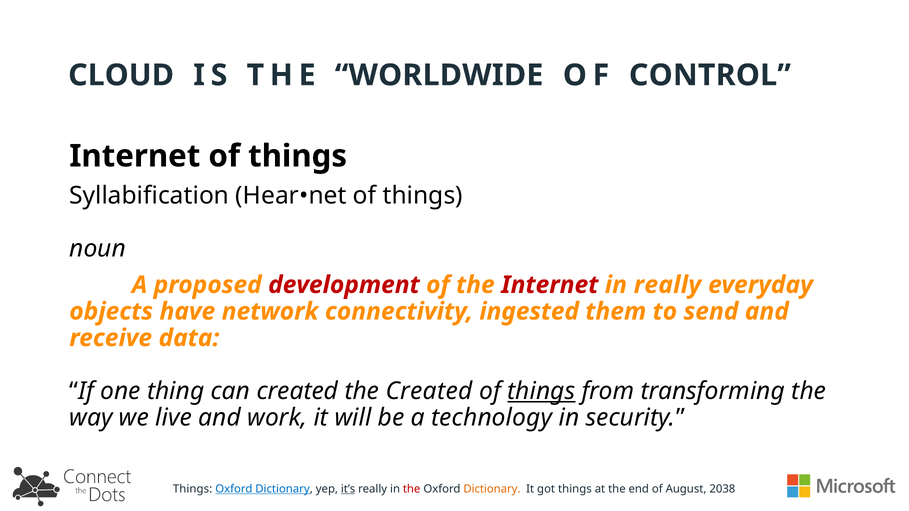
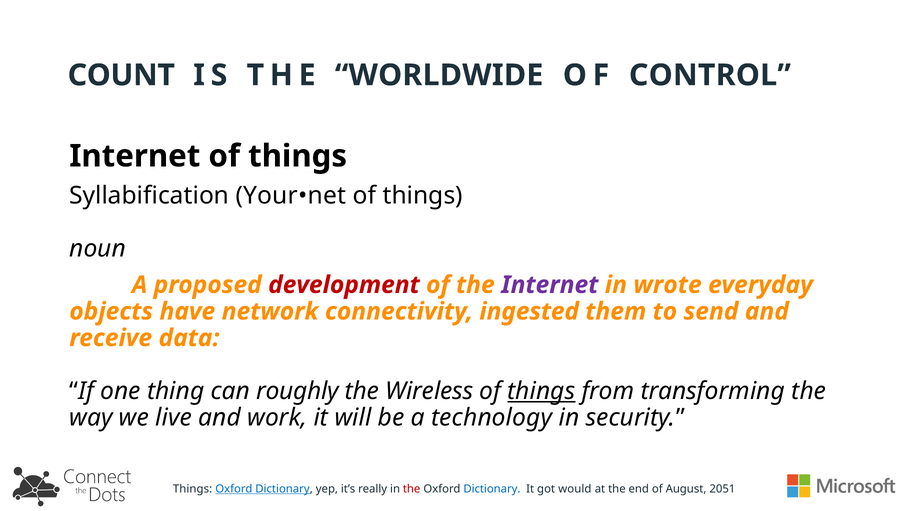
CLOUD: CLOUD -> COUNT (121, 75)
Hear•net: Hear•net -> Your•net (291, 196)
Internet colour: red -> purple (550, 285)
in really: really -> wrote (668, 285)
can created: created -> roughly (297, 391)
the Created: Created -> Wireless (429, 391)
it’s underline: present -> none (348, 489)
Dictionary colour: orange -> blue (492, 489)
got things: things -> would (575, 489)
2038: 2038 -> 2051 (722, 489)
